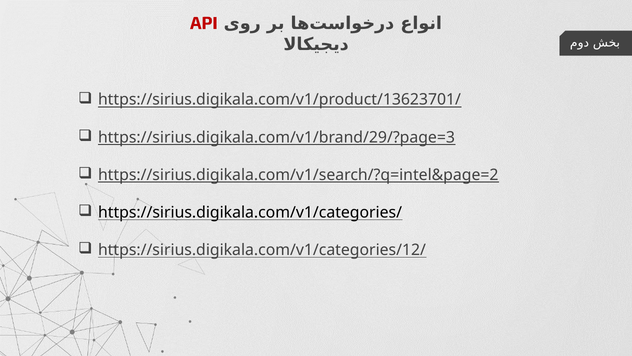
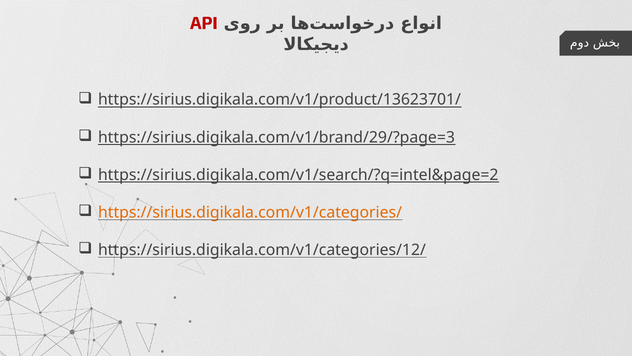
https://sirius.digikala.com/v1/categories/ colour: black -> orange (250, 212)
